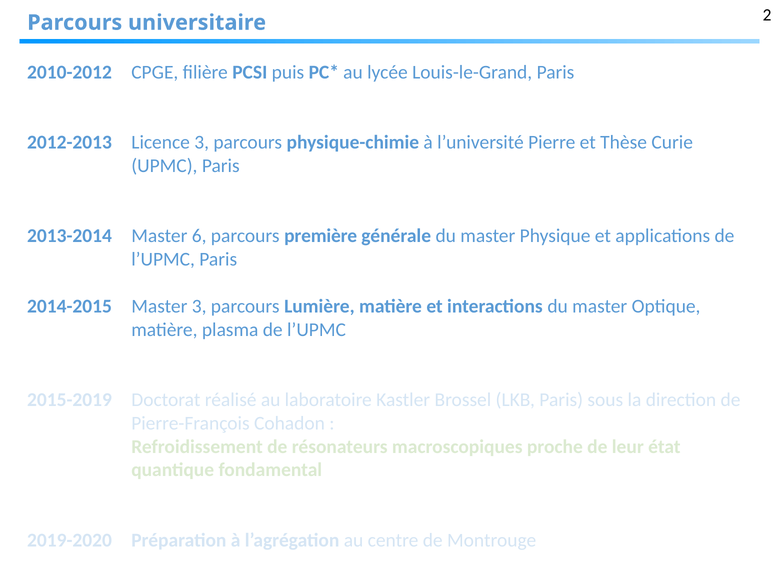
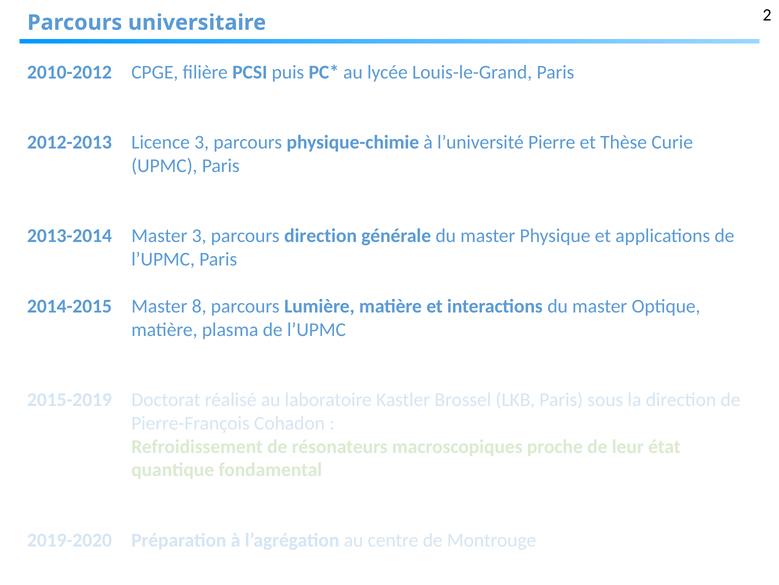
Master 6: 6 -> 3 (199, 236)
parcours première: première -> direction (321, 236)
Master 3: 3 -> 8 (199, 306)
